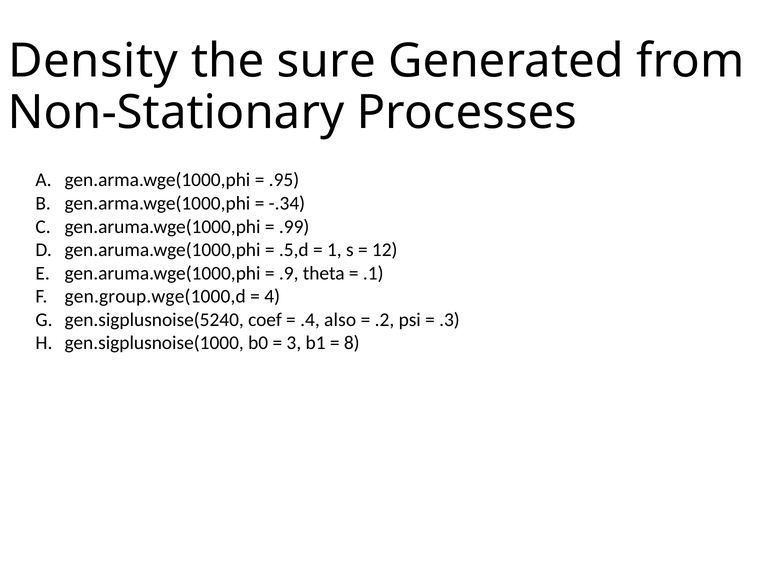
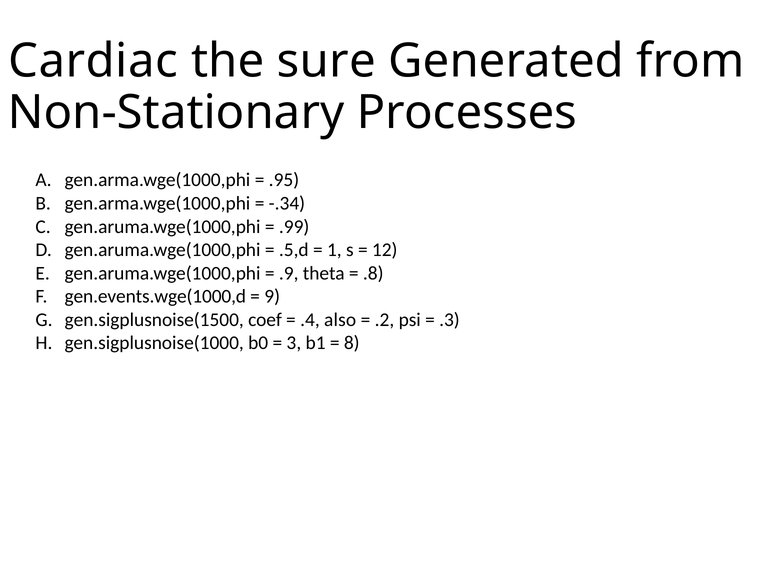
Density: Density -> Cardiac (93, 61)
.1: .1 -> .8 (373, 273)
gen.group.wge(1000,d: gen.group.wge(1000,d -> gen.events.wge(1000,d (155, 296)
4: 4 -> 9 (272, 296)
gen.sigplusnoise(5240: gen.sigplusnoise(5240 -> gen.sigplusnoise(1500 (154, 320)
